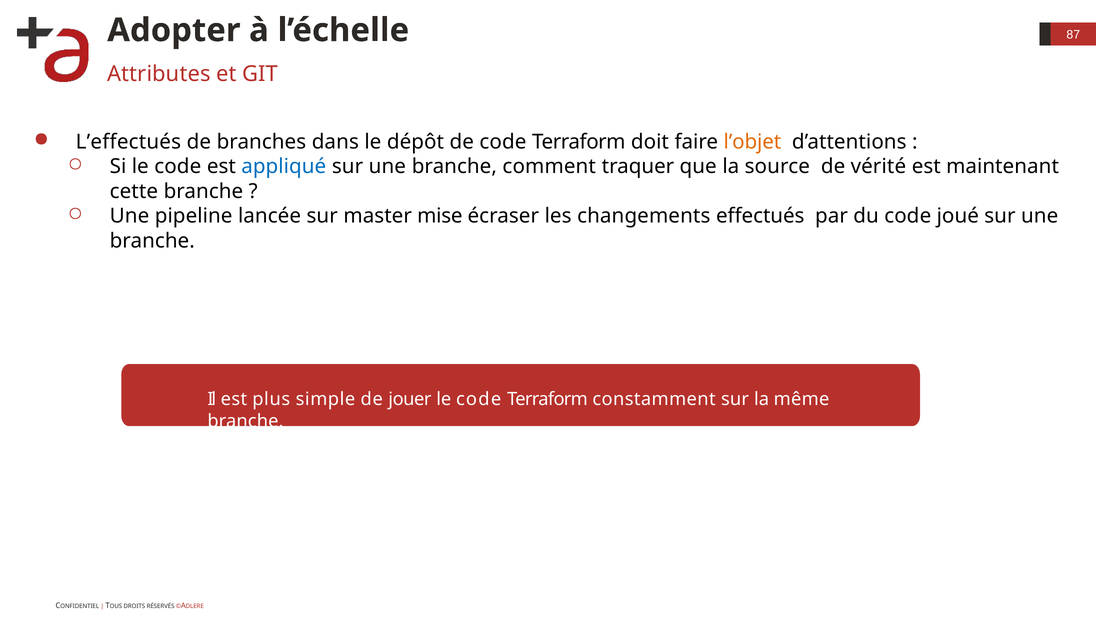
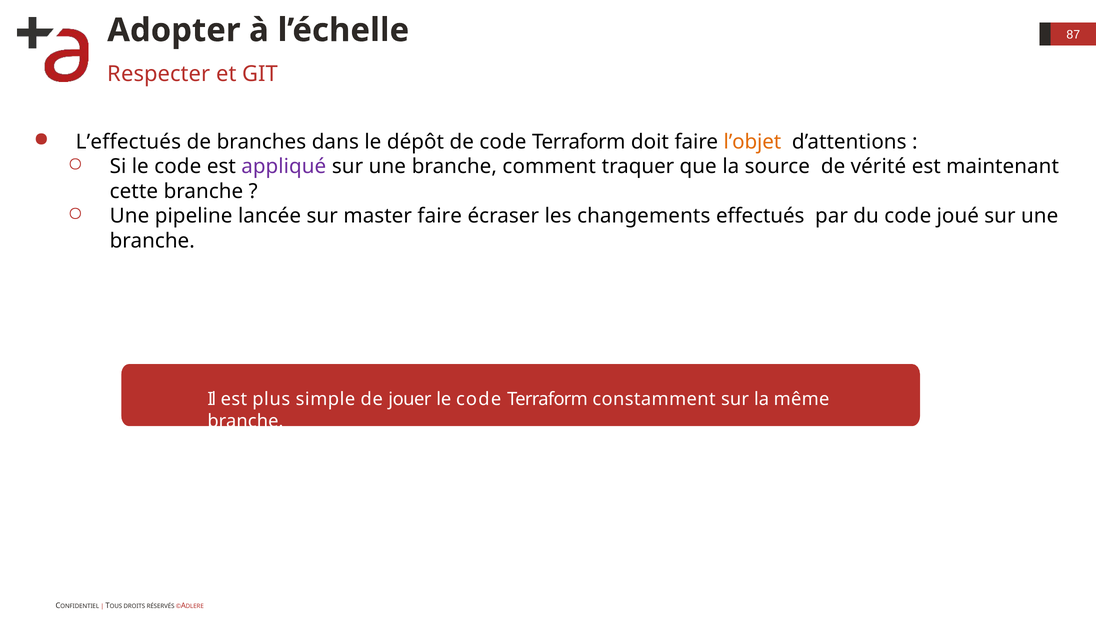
Attributes: Attributes -> Respecter (159, 74)
appliqué colour: blue -> purple (284, 167)
master mise: mise -> faire (440, 216)
